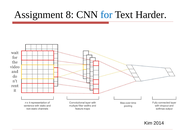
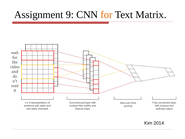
8: 8 -> 9 (70, 15)
for colour: blue -> orange (107, 15)
Harder: Harder -> Matrix (151, 15)
